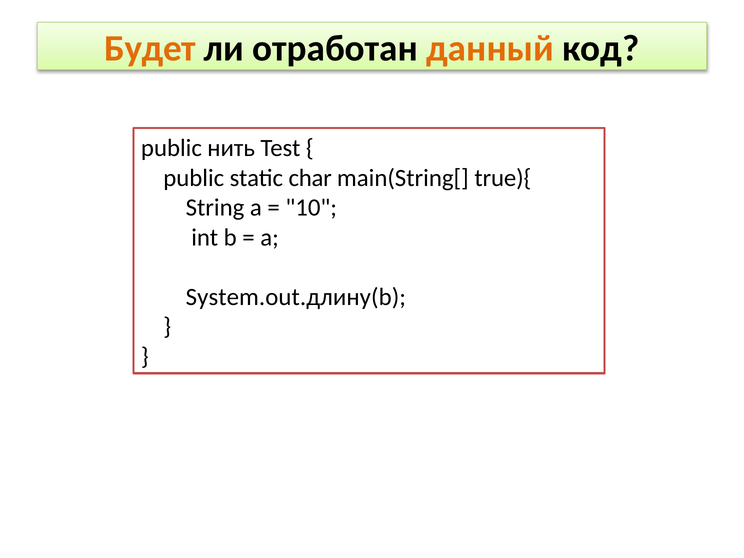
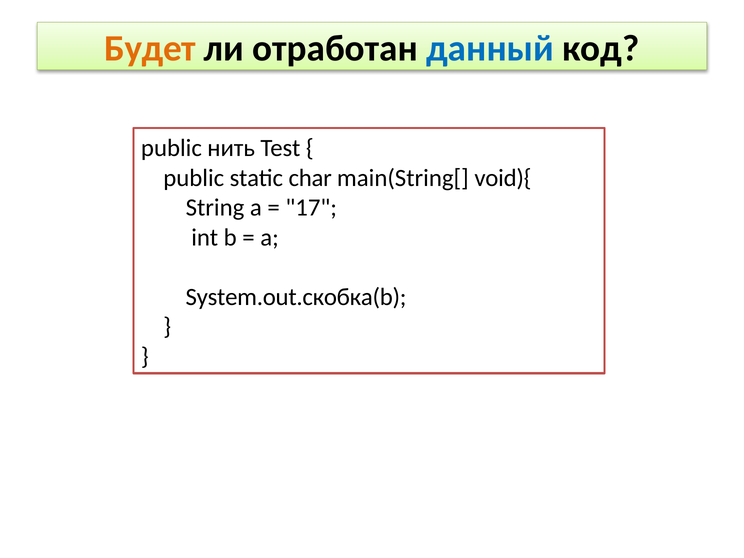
данный colour: orange -> blue (490, 49)
true){: true){ -> void){ (503, 178)
10: 10 -> 17 (311, 208)
System.out.длину(b: System.out.длину(b -> System.out.скобка(b (296, 297)
